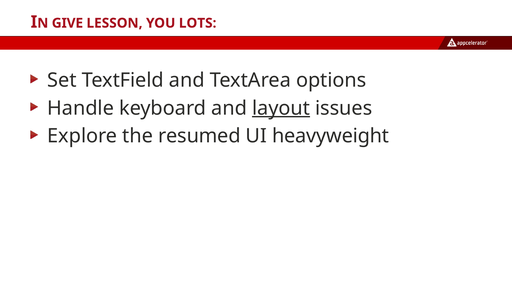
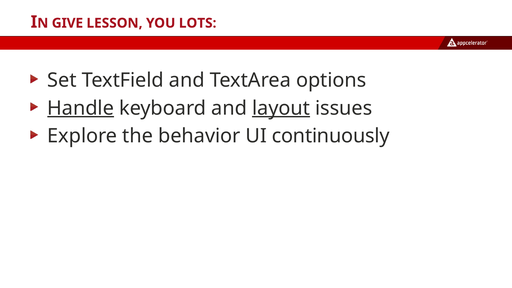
Handle underline: none -> present (81, 108)
resumed: resumed -> behavior (199, 136)
heavyweight: heavyweight -> continuously (331, 136)
